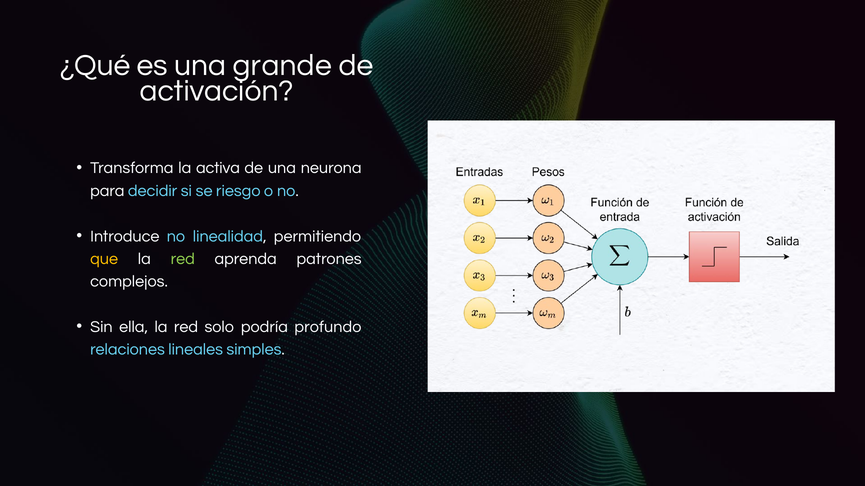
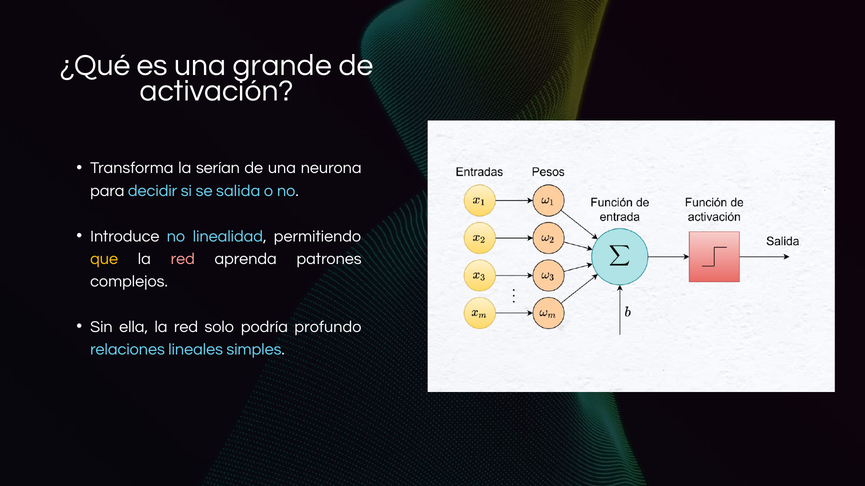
activa: activa -> serían (218, 168)
riesgo: riesgo -> salida (238, 191)
red colour: light green -> pink (183, 259)
